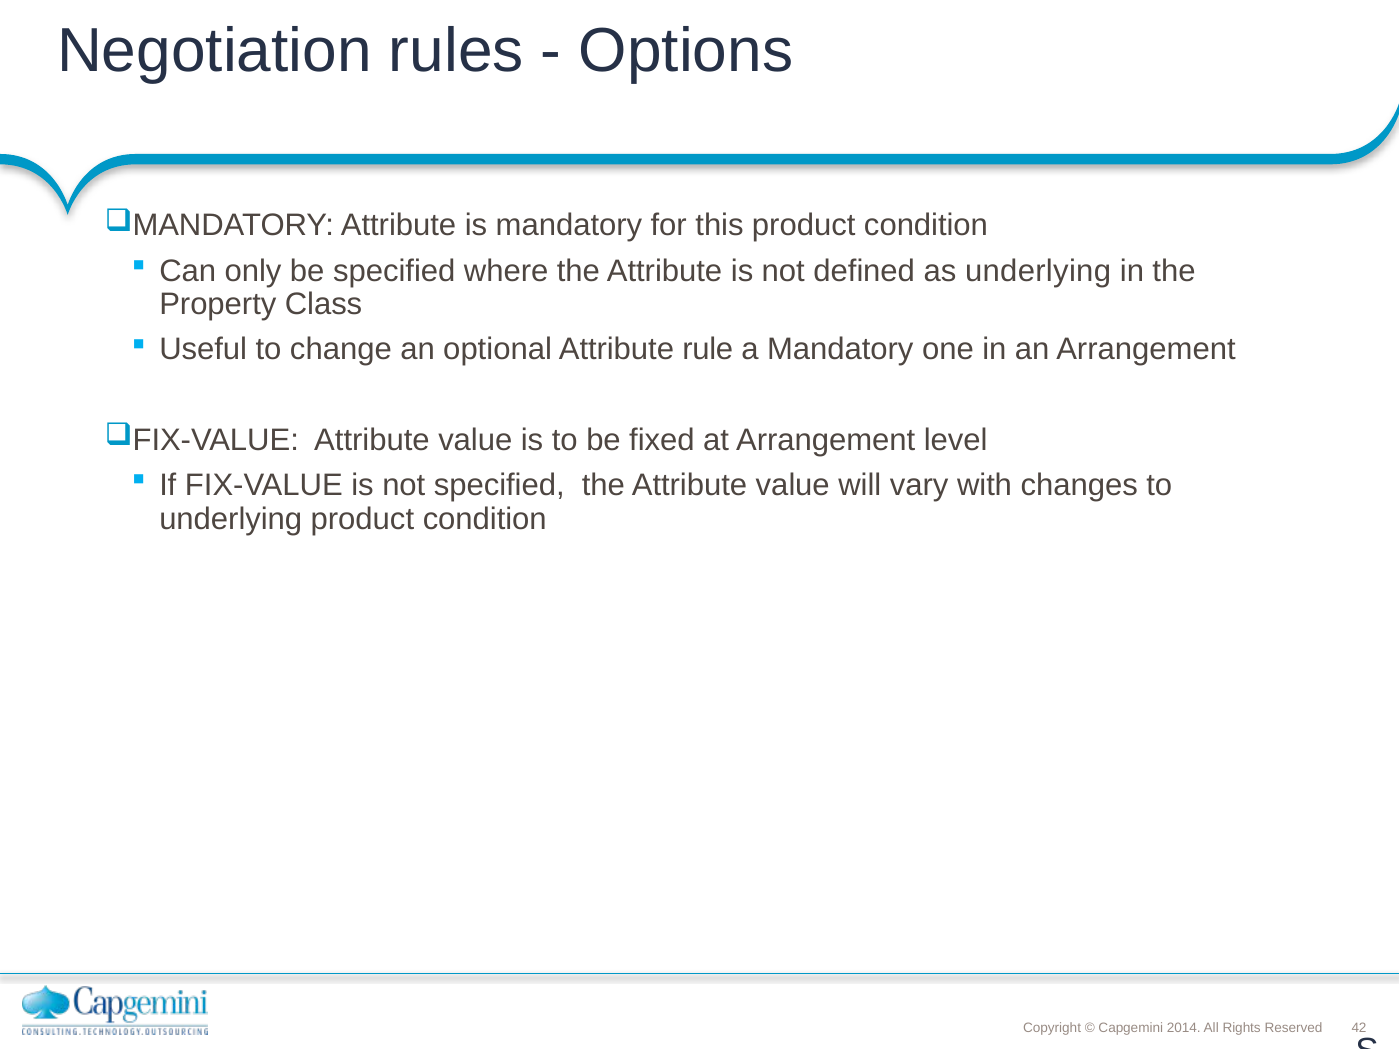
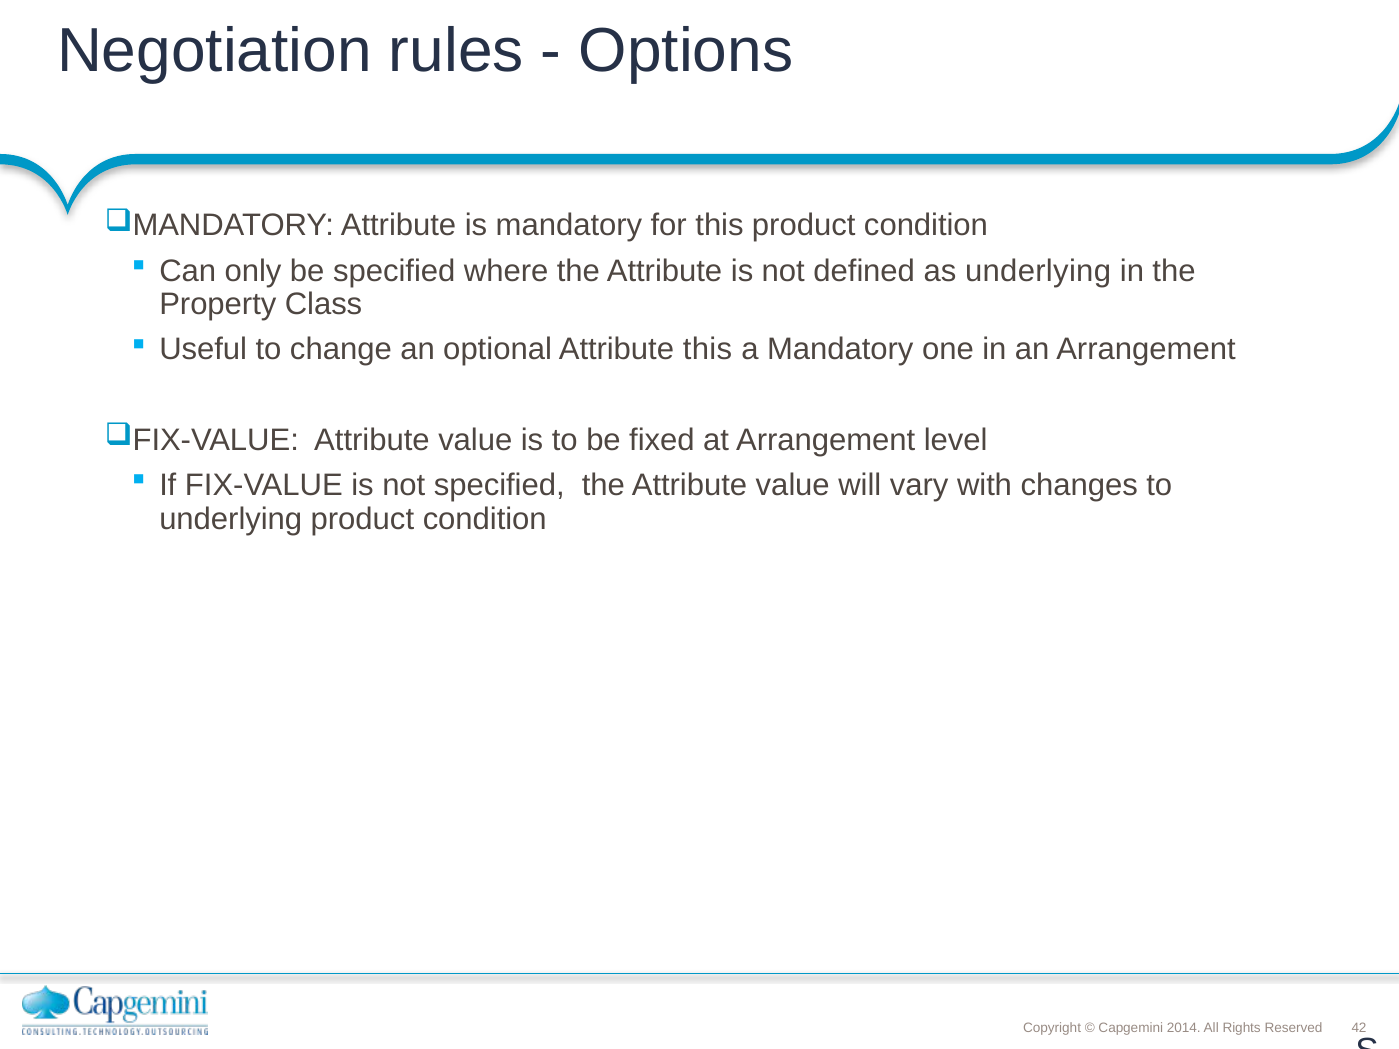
Attribute rule: rule -> this (708, 350)
